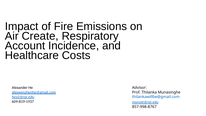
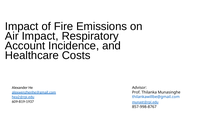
Air Create: Create -> Impact (40, 36)
